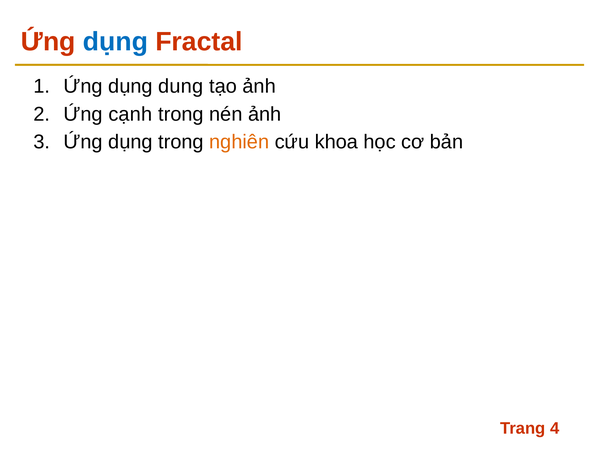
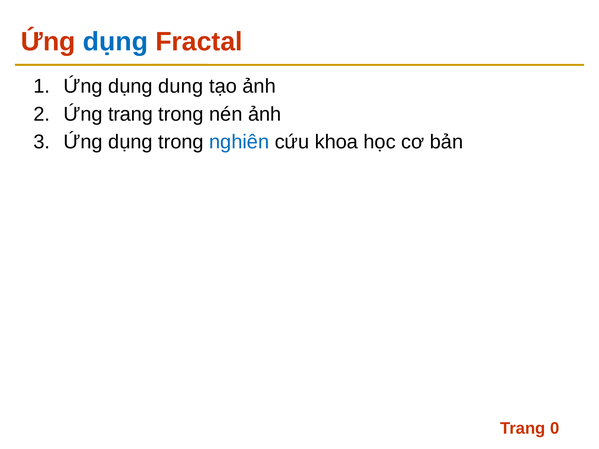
Ứng cạnh: cạnh -> trang (131, 114)
nghiên colour: orange -> blue (239, 142)
4: 4 -> 0 (555, 428)
